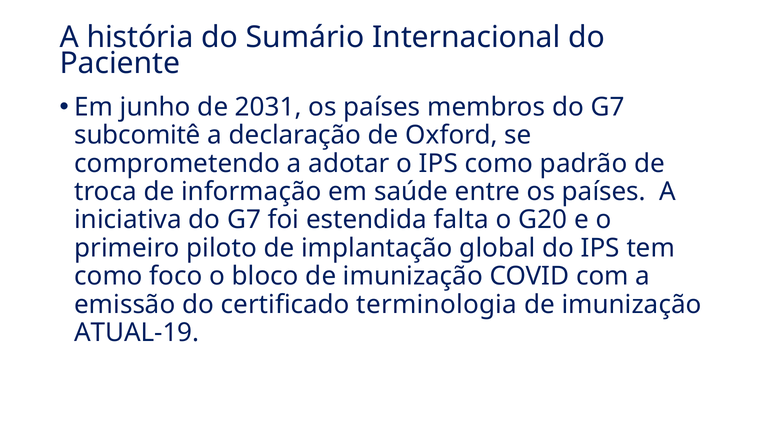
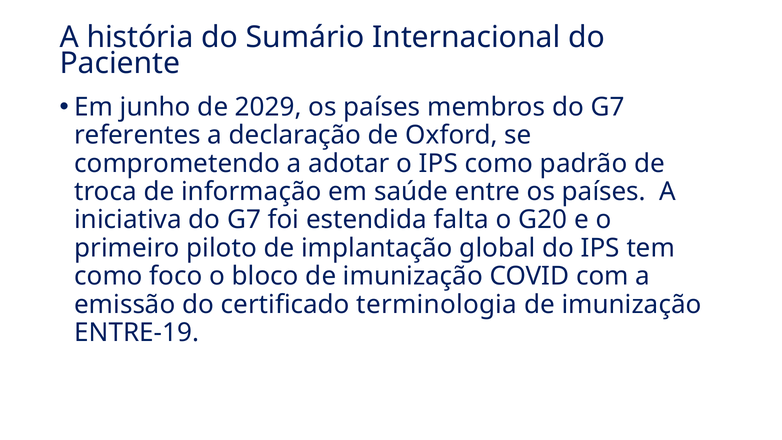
2031: 2031 -> 2029 (268, 107)
subcomitê: subcomitê -> referentes (137, 135)
ATUAL-19: ATUAL-19 -> ENTRE-19 (137, 333)
